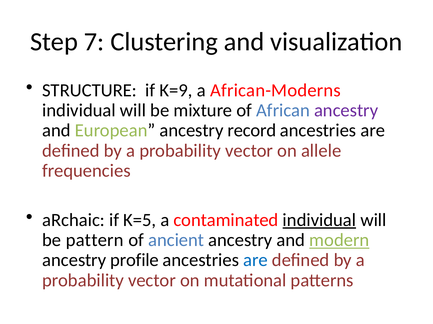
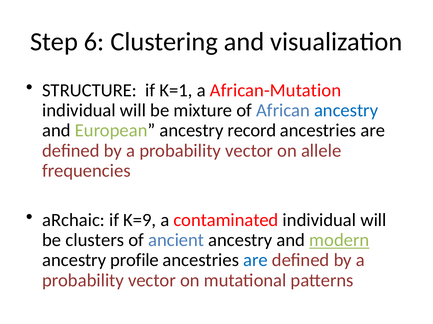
7: 7 -> 6 (94, 42)
K=9: K=9 -> K=1 (176, 90)
African-Moderns: African-Moderns -> African-Mutation (276, 90)
ancestry colour: purple -> blue (346, 111)
K=5: K=5 -> K=9 (140, 220)
individual underline: present -> none (319, 220)
pattern: pattern -> clusters (95, 241)
